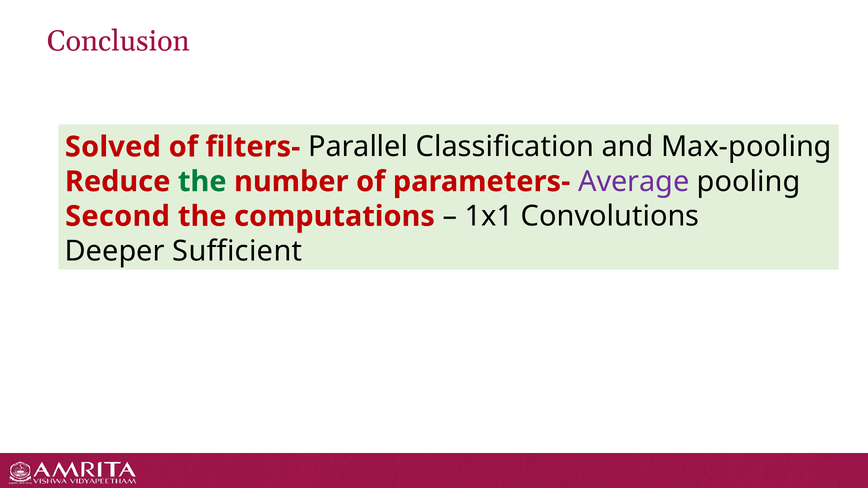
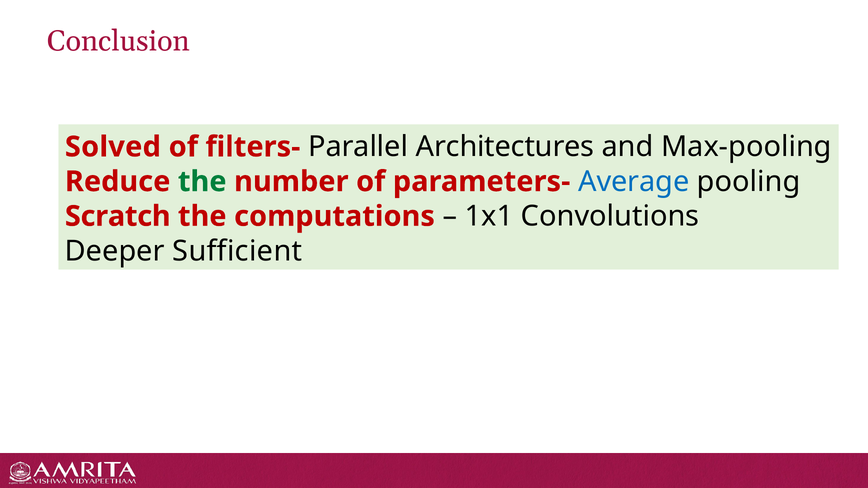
Classification: Classification -> Architectures (505, 147)
Average colour: purple -> blue (634, 182)
Second: Second -> Scratch (118, 216)
